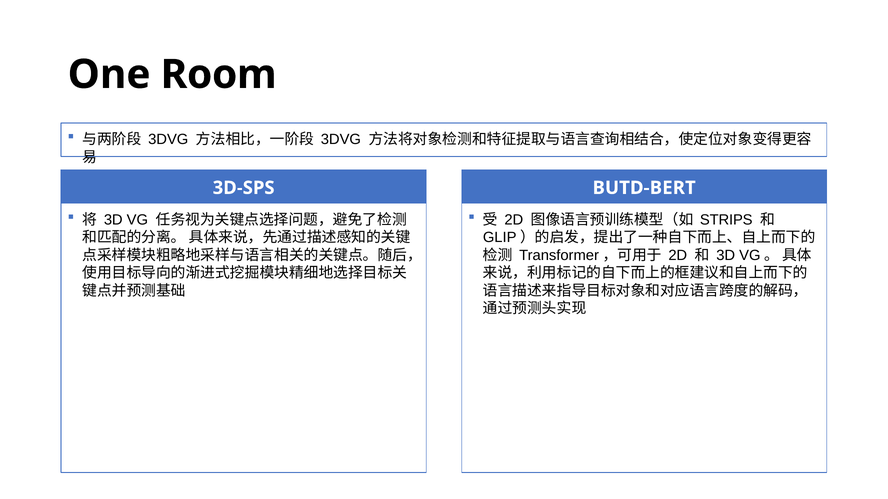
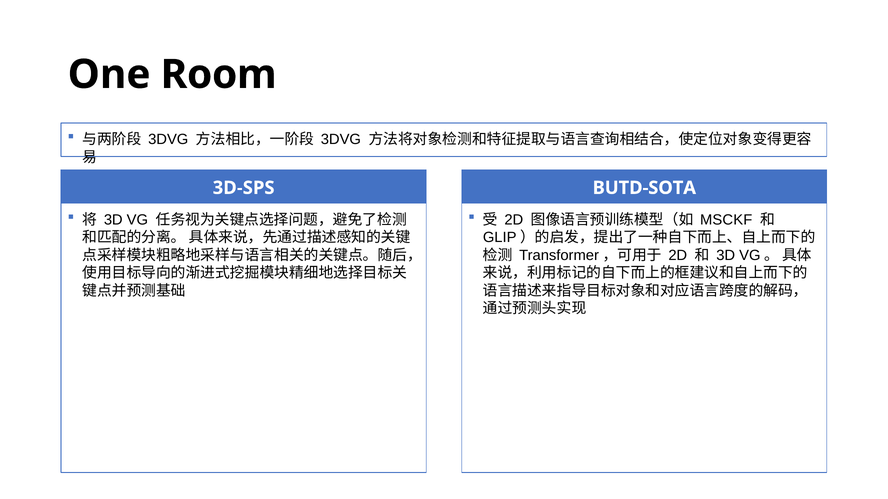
BUTD-BERT: BUTD-BERT -> BUTD-SOTA (644, 188)
STRIPS: STRIPS -> MSCKF (726, 220)
